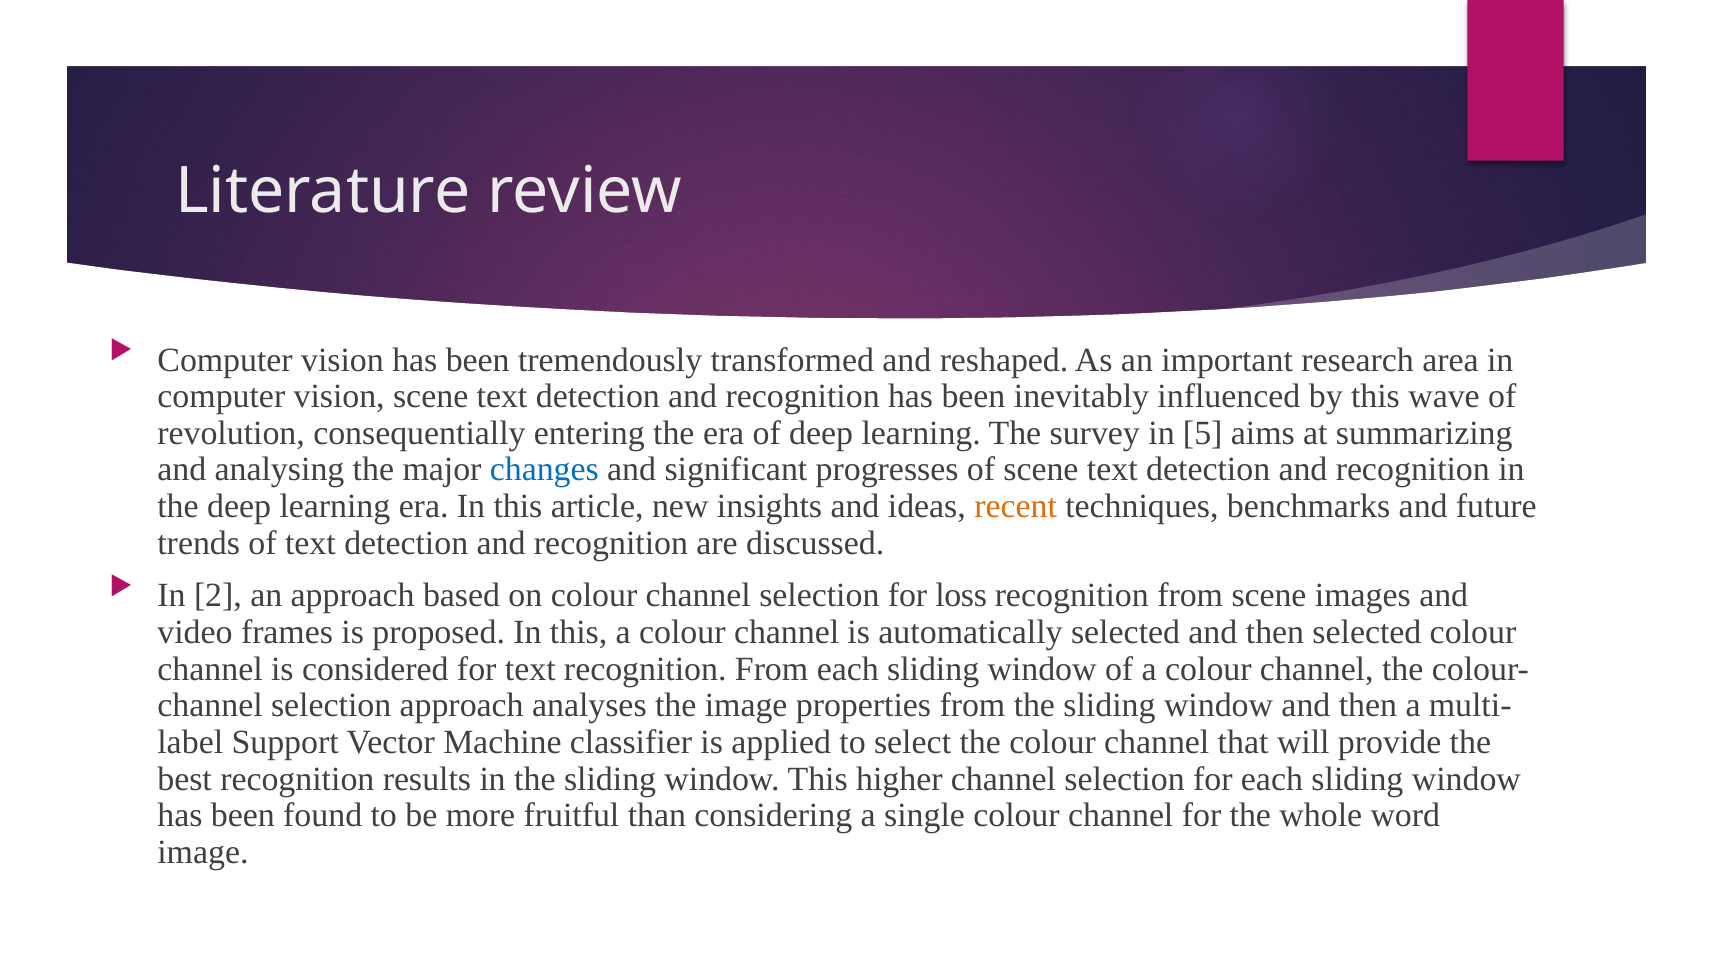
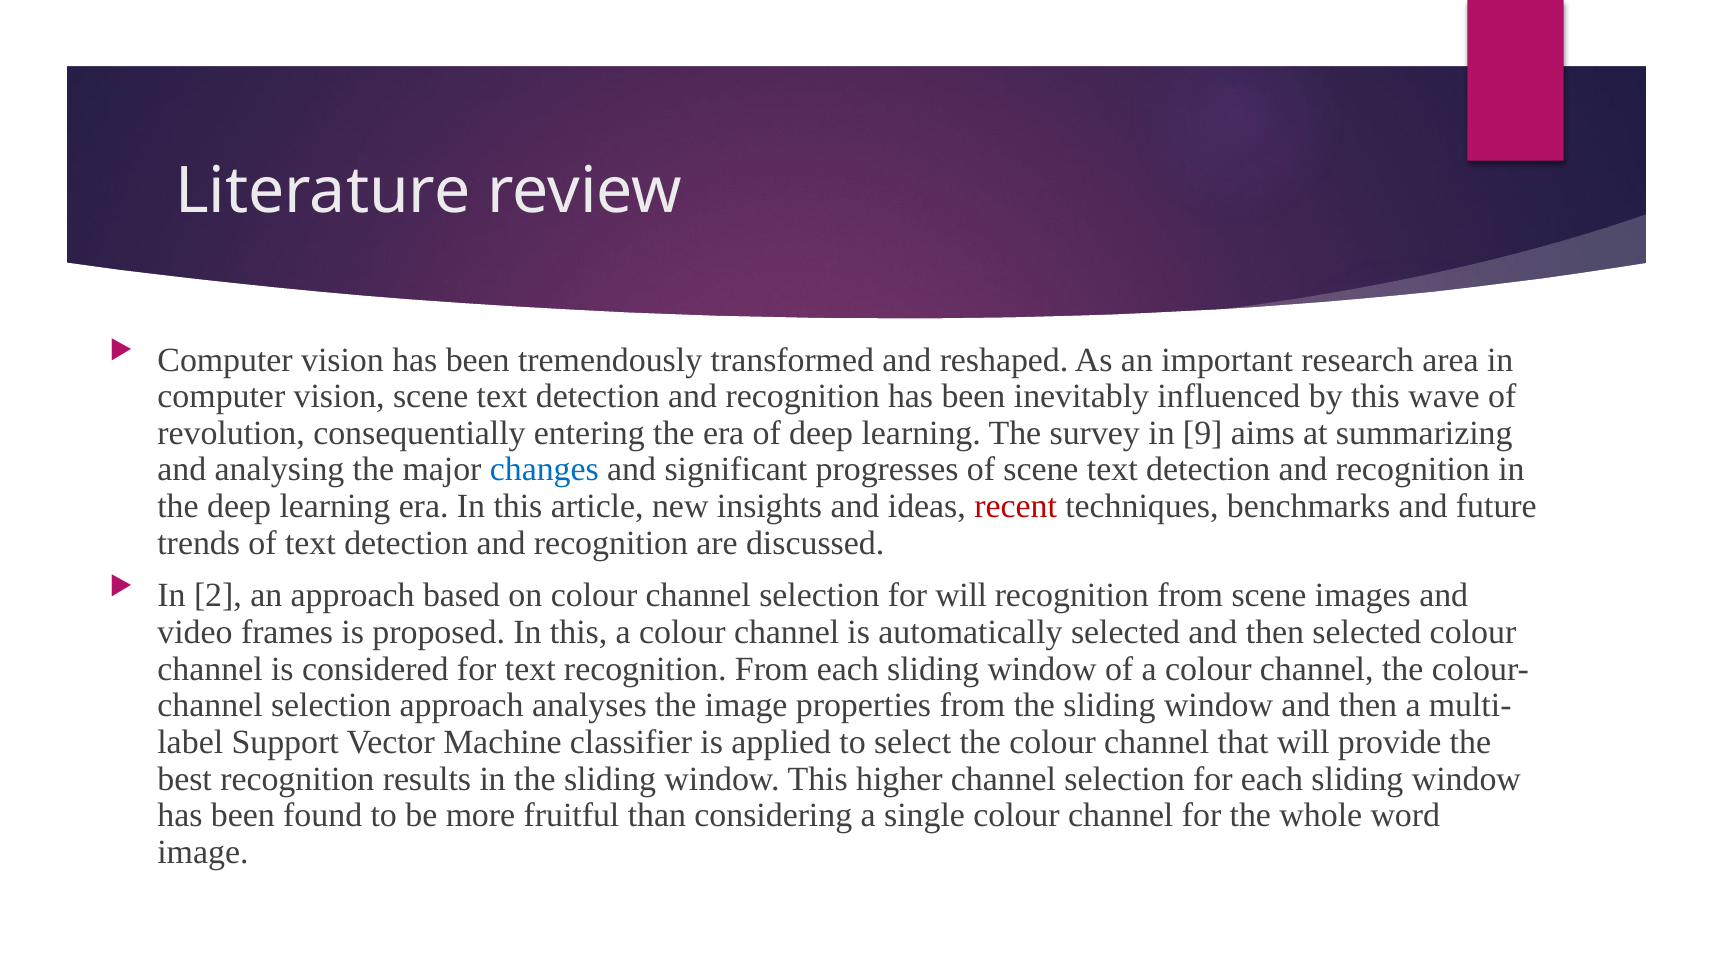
5: 5 -> 9 (1203, 433)
recent colour: orange -> red (1016, 506)
for loss: loss -> will (961, 596)
